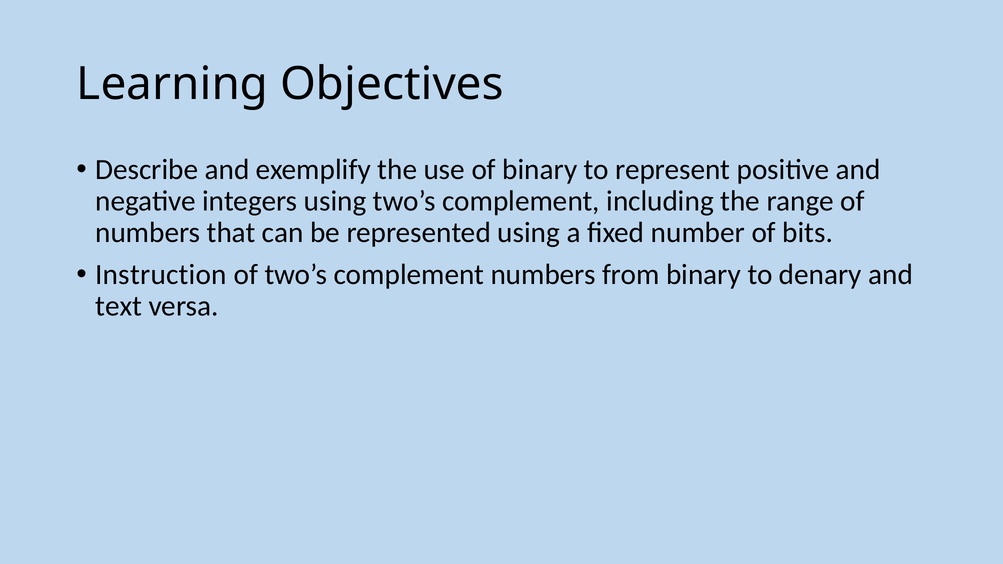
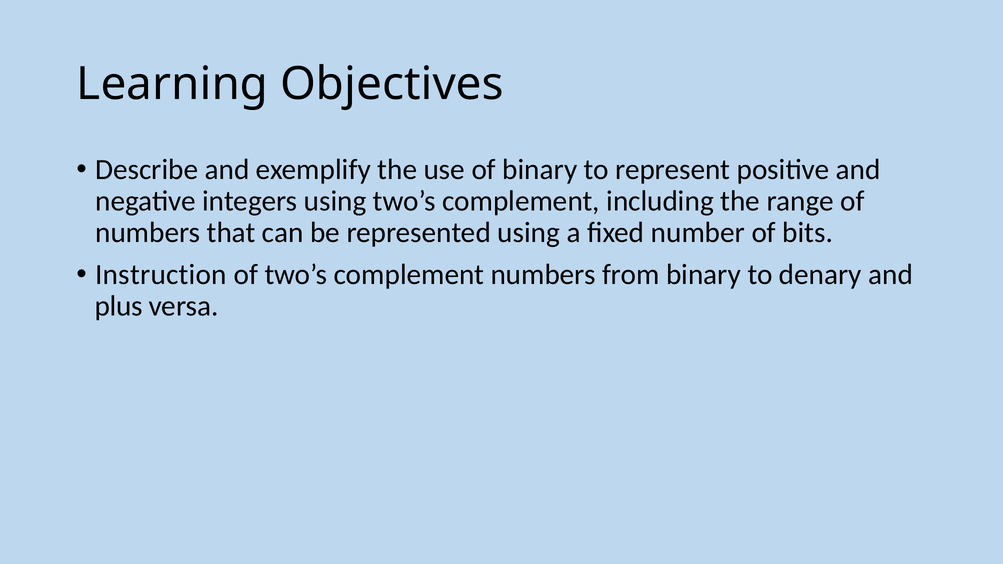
text: text -> plus (119, 306)
